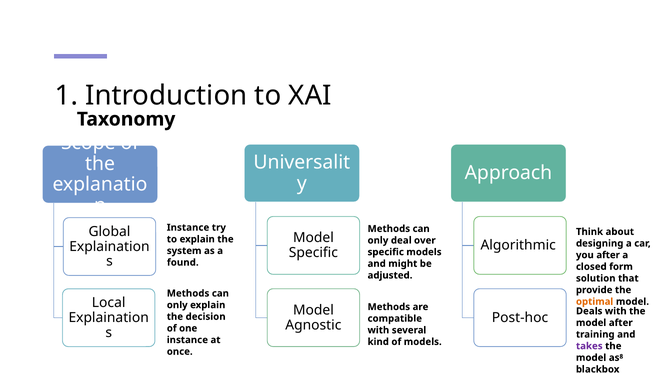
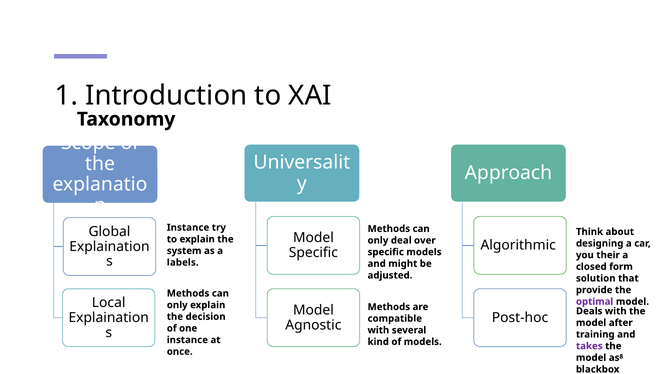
you after: after -> their (608, 255)
found: found -> labels (183, 262)
optimal colour: orange -> purple (595, 301)
